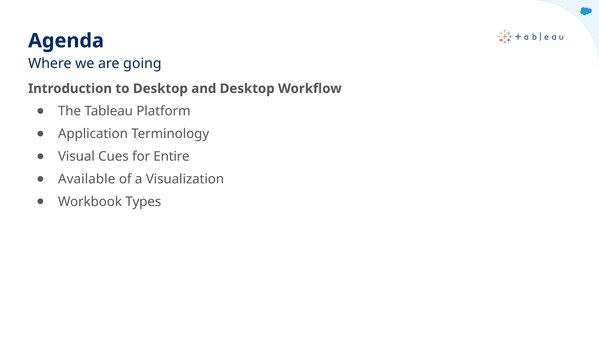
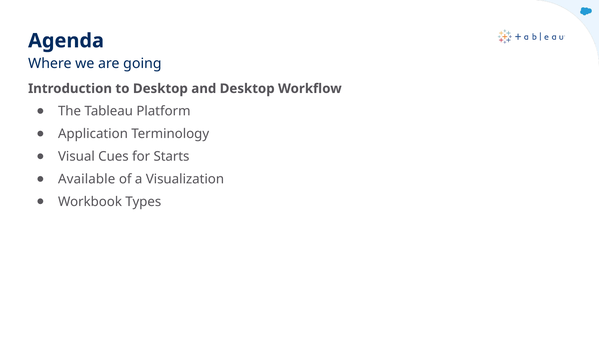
Entire: Entire -> Starts (171, 156)
